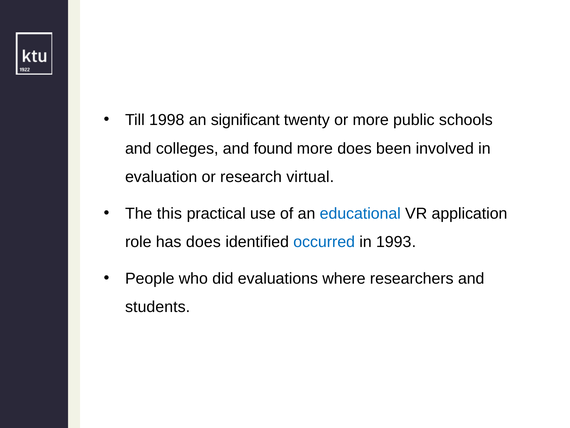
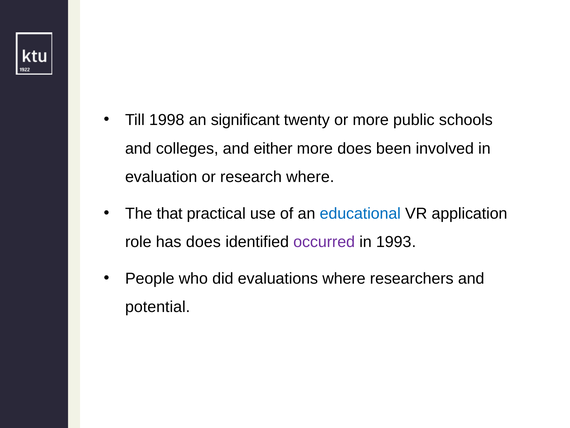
found: found -> either (273, 148)
research virtual: virtual -> where (310, 177)
this: this -> that (170, 213)
occurred colour: blue -> purple (324, 242)
students: students -> potential (158, 307)
